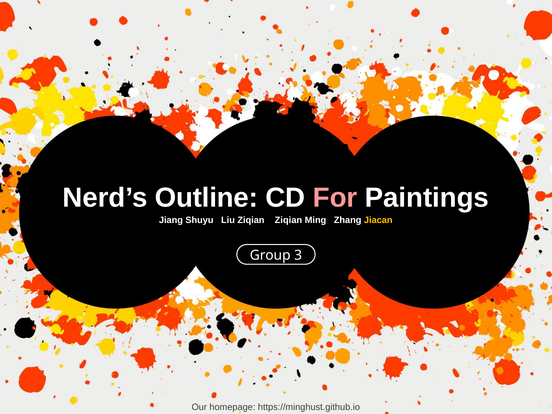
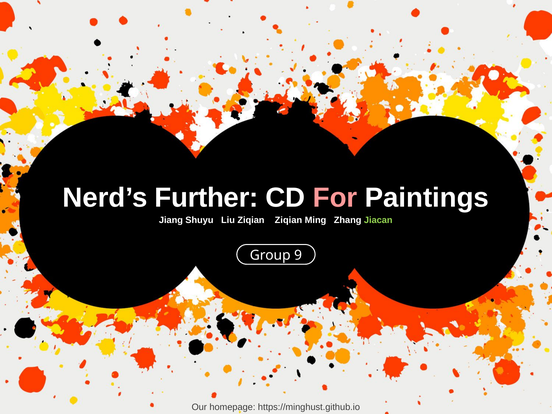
Outline: Outline -> Further (206, 198)
Jiacan colour: yellow -> light green (378, 220)
3: 3 -> 9 (298, 255)
